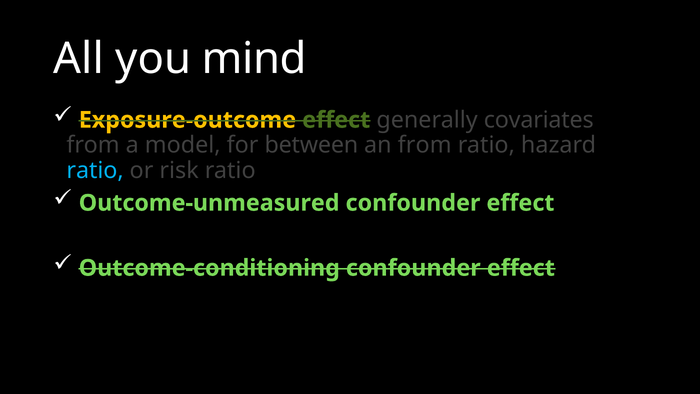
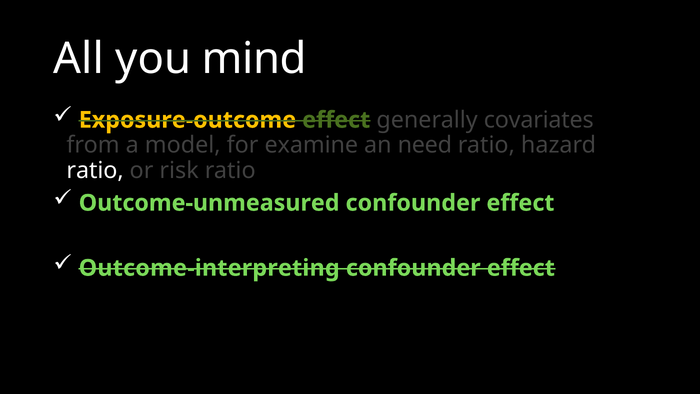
between: between -> examine (311, 145)
an from: from -> need (425, 145)
ratio colour: light blue -> white (95, 170)
Outcome-conditioning: Outcome-conditioning -> Outcome-interpreting (209, 268)
